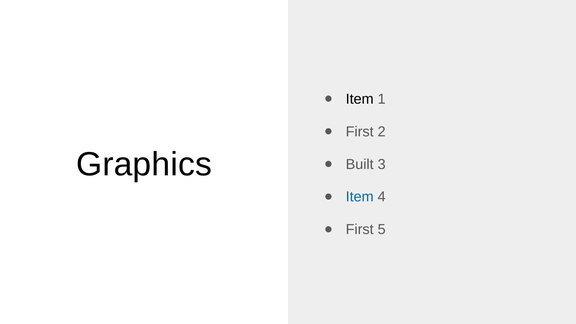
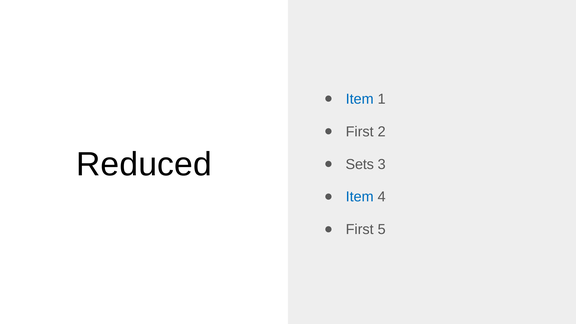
Item colour: black -> blue (360, 99)
Graphics: Graphics -> Reduced (144, 164)
Built: Built -> Sets (360, 164)
